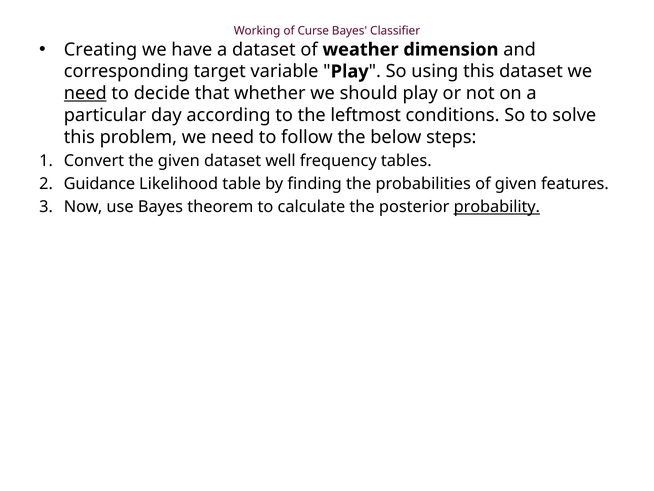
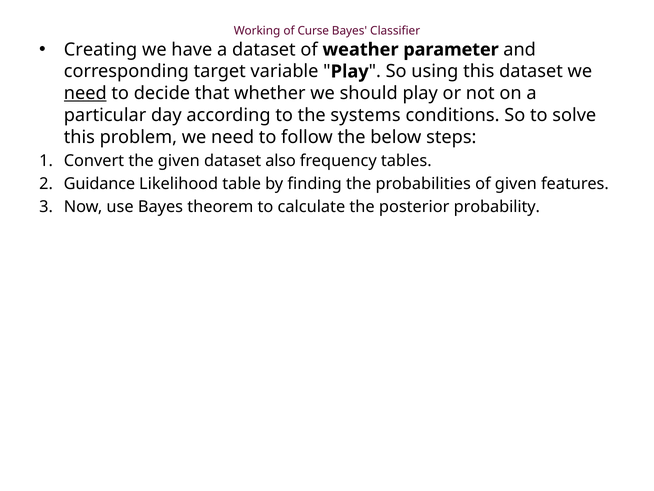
dimension: dimension -> parameter (451, 50)
leftmost: leftmost -> systems (366, 115)
well: well -> also (281, 161)
probability underline: present -> none (497, 207)
